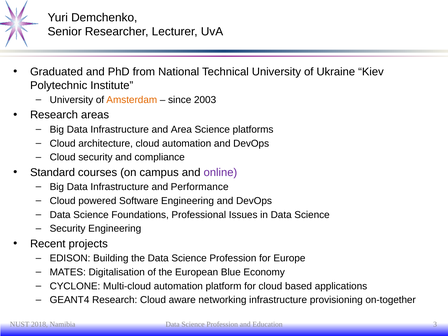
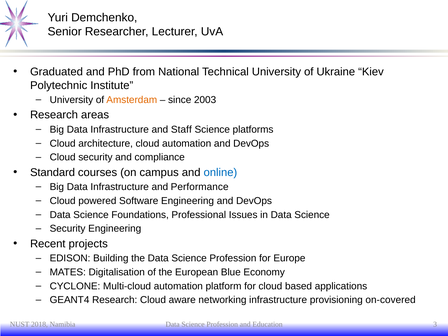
Area: Area -> Staff (181, 130)
online colour: purple -> blue (220, 172)
on-together: on-together -> on-covered (391, 300)
